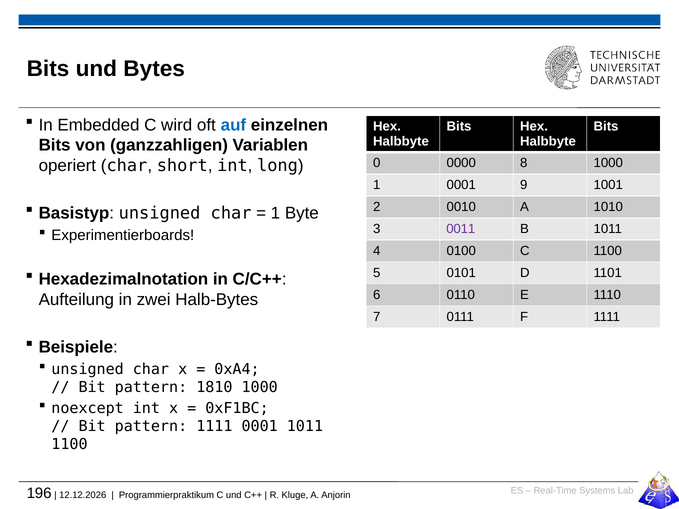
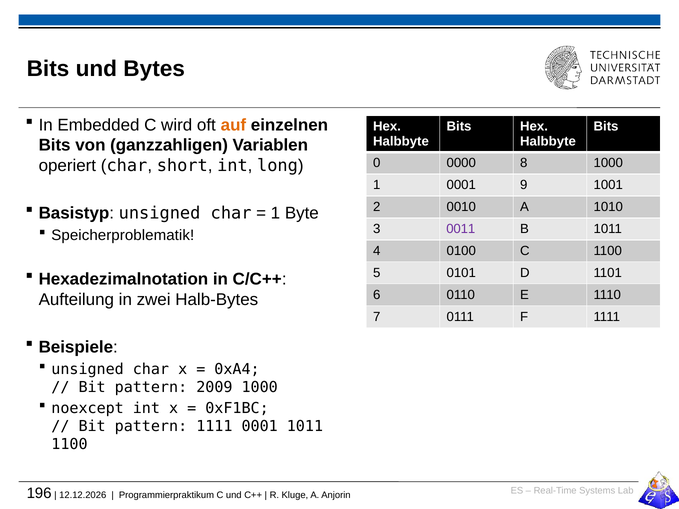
auf colour: blue -> orange (233, 125)
Experimentierboards: Experimentierboards -> Speicherproblematik (123, 235)
1810: 1810 -> 2009 (214, 387)
